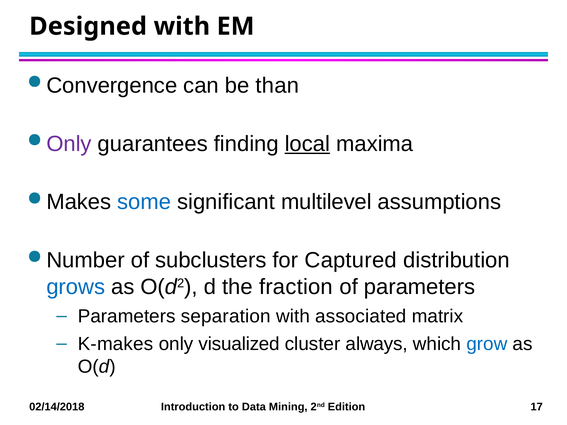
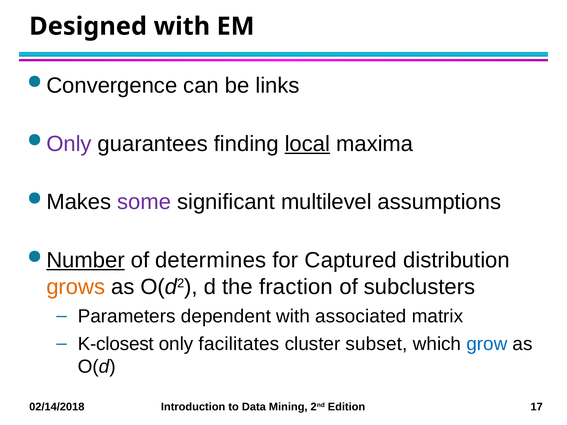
than: than -> links (277, 86)
some colour: blue -> purple (144, 202)
Number underline: none -> present (86, 260)
subclusters: subclusters -> determines (211, 260)
grows colour: blue -> orange (76, 287)
of parameters: parameters -> subclusters (420, 287)
separation: separation -> dependent (226, 316)
K-makes: K-makes -> K-closest (116, 344)
visualized: visualized -> facilitates (239, 344)
always: always -> subset (377, 344)
